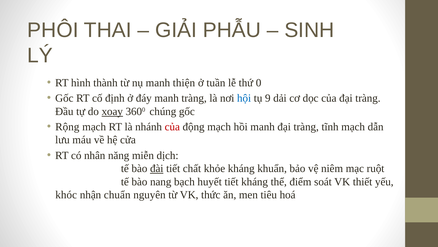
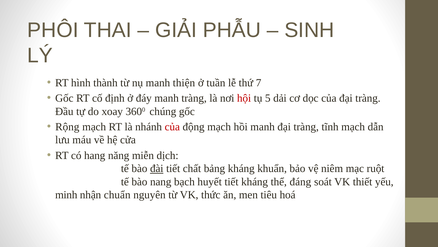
0: 0 -> 7 (259, 83)
hội colour: blue -> red (244, 98)
9: 9 -> 5 (268, 98)
xoay underline: present -> none (112, 111)
nhân: nhân -> hang (95, 155)
khỏe: khỏe -> bảng (214, 168)
điểm: điểm -> đáng (300, 181)
khóc: khóc -> minh (66, 194)
